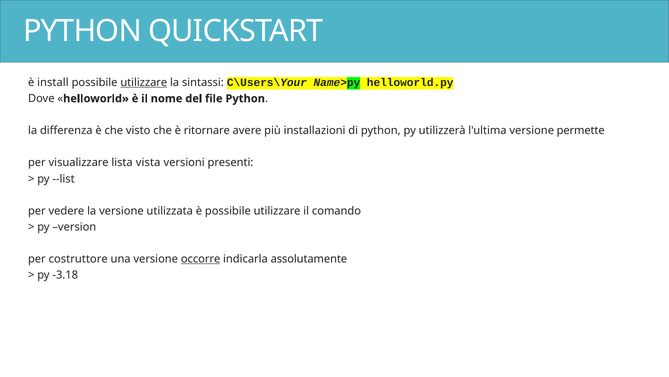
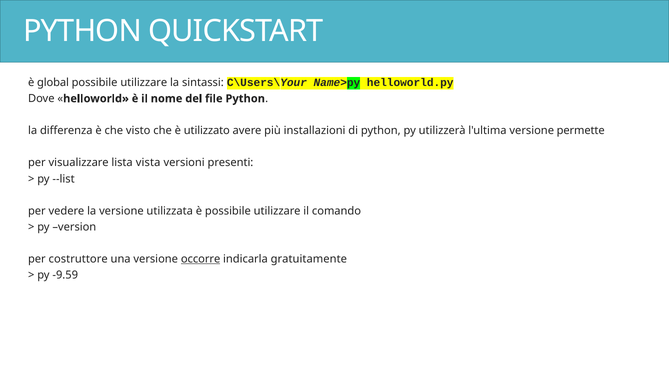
install: install -> global (53, 82)
utilizzare underline: present -> none (144, 82)
ritornare: ritornare -> utilizzato (207, 130)
assolutamente: assolutamente -> gratuitamente (309, 259)
-3.18: -3.18 -> -9.59 (65, 275)
